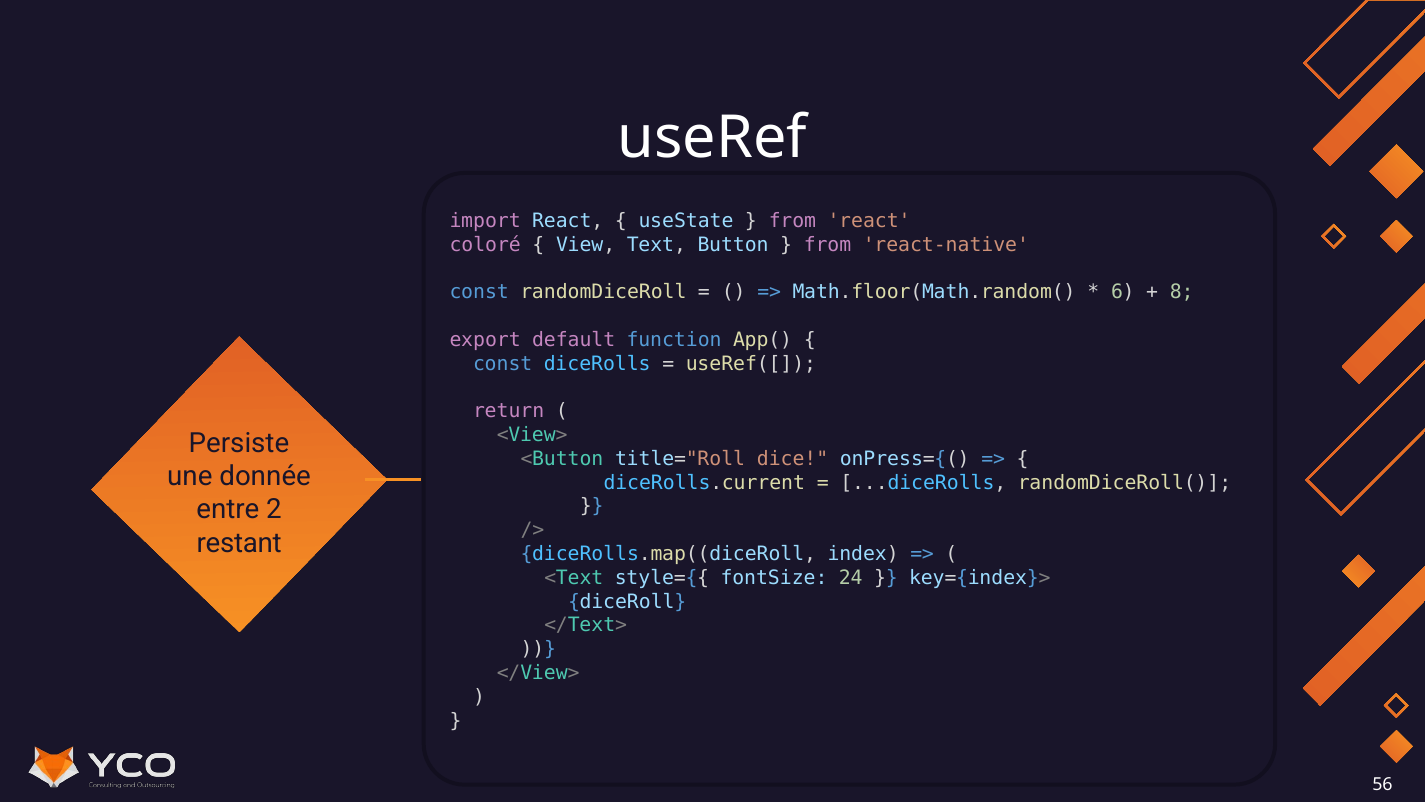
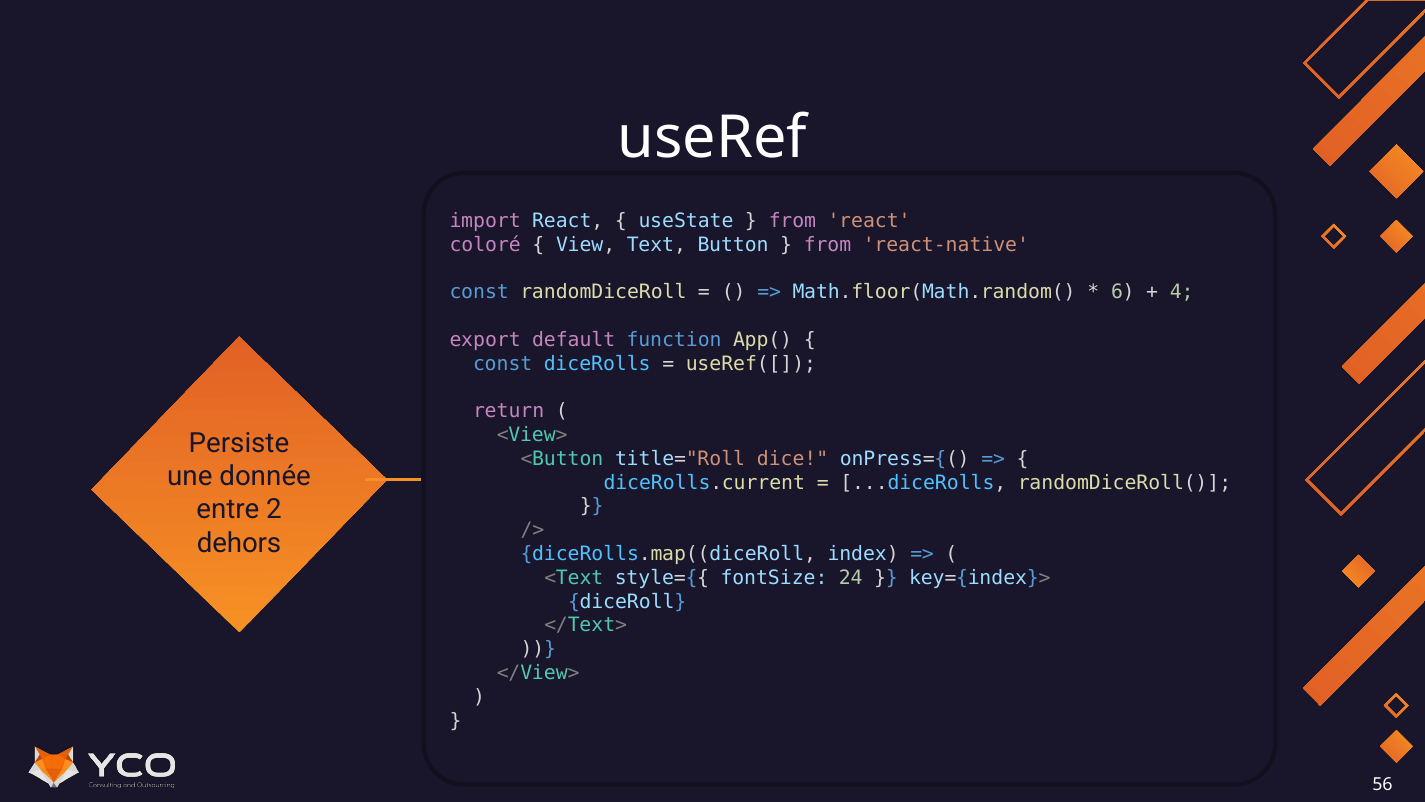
8: 8 -> 4 (1182, 292)
restant: restant -> dehors (239, 543)
